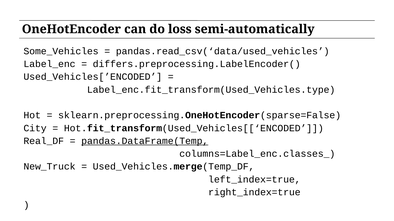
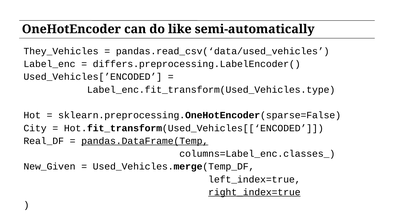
loss: loss -> like (180, 29)
Some_Vehicles: Some_Vehicles -> They_Vehicles (61, 51)
New_Truck: New_Truck -> New_Given (50, 167)
right_index=true underline: none -> present (254, 192)
